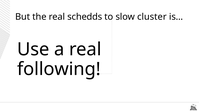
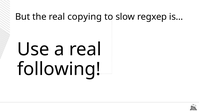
schedds: schedds -> copying (85, 17)
cluster: cluster -> regxep (152, 17)
